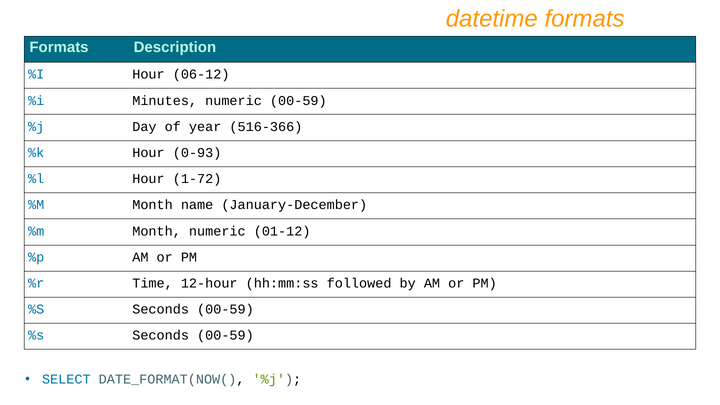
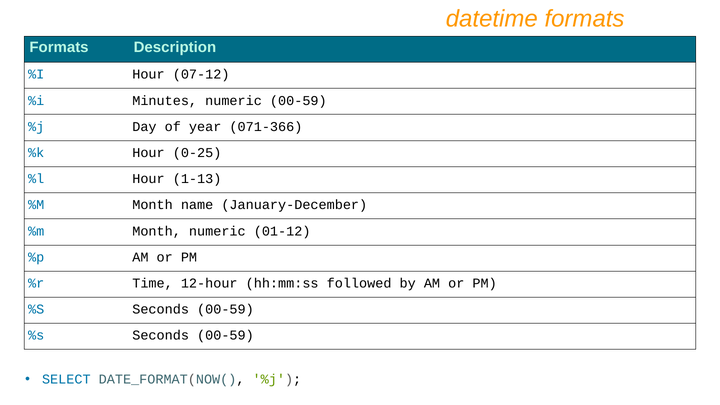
06-12: 06-12 -> 07-12 (201, 74)
516-366: 516-366 -> 071-366 (266, 127)
0-93: 0-93 -> 0-25 (197, 153)
1-72: 1-72 -> 1-13 (197, 179)
